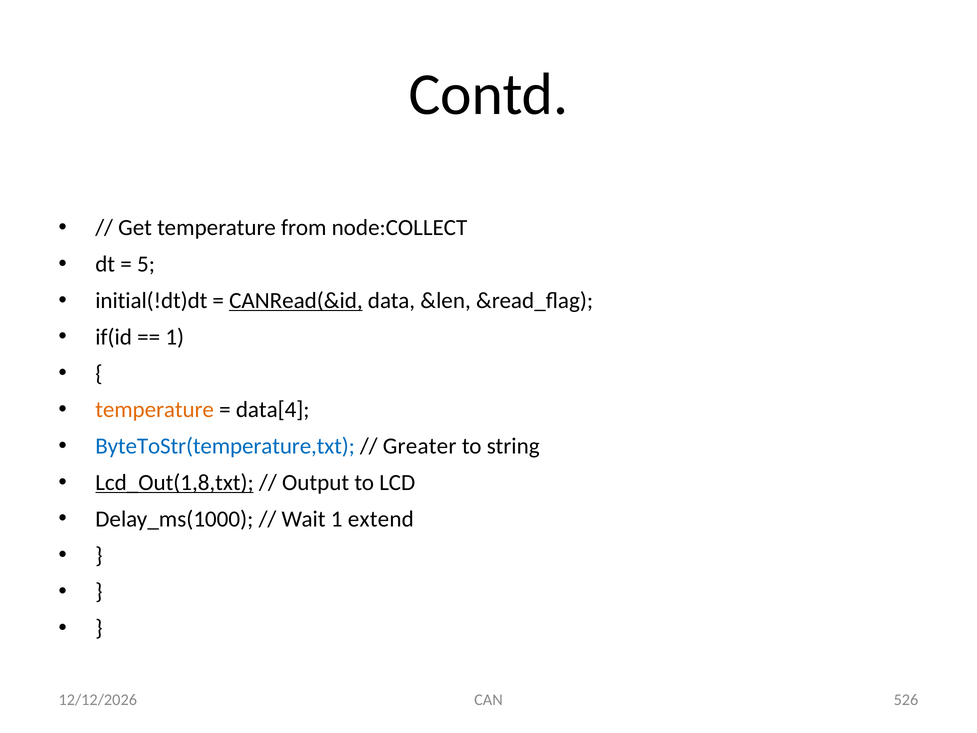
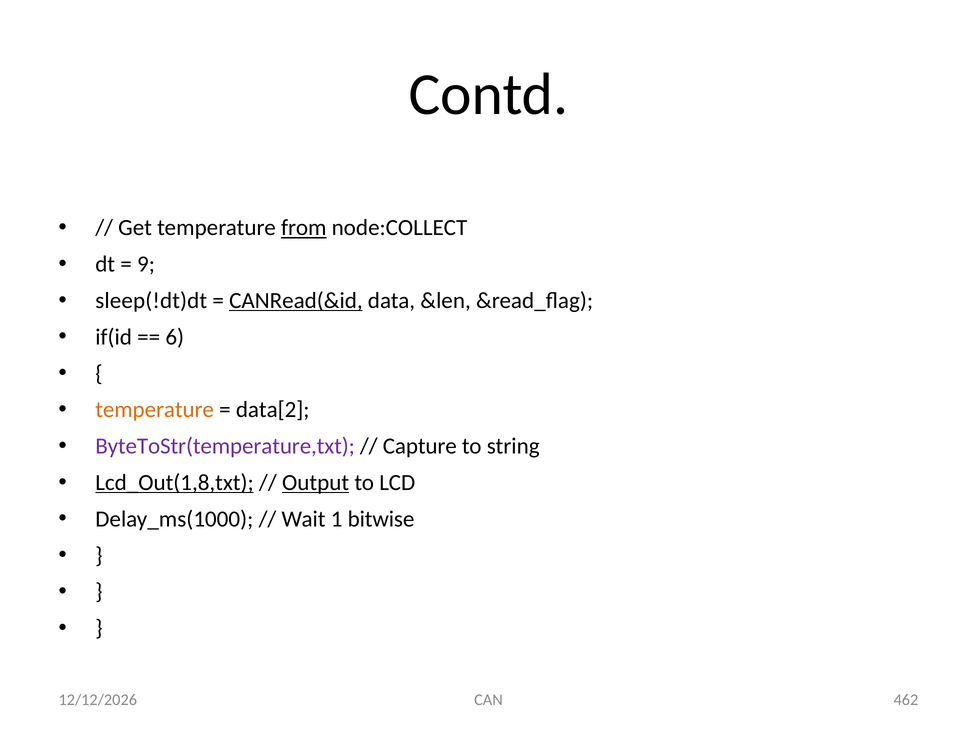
from underline: none -> present (304, 228)
5: 5 -> 9 (146, 264)
initial(!dt)dt: initial(!dt)dt -> sleep(!dt)dt (151, 300)
1: 1 -> 6 (175, 337)
data[4: data[4 -> data[2 (273, 410)
ByteToStr(temperature,txt colour: blue -> purple (225, 446)
Greater: Greater -> Capture (420, 446)
Output underline: none -> present (316, 482)
extend: extend -> bitwise (381, 519)
526: 526 -> 462 (906, 700)
